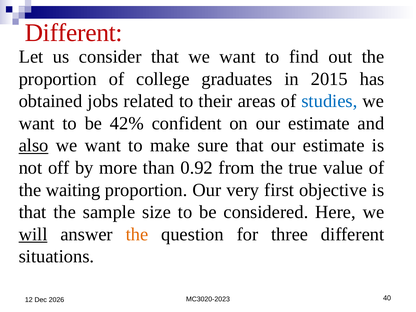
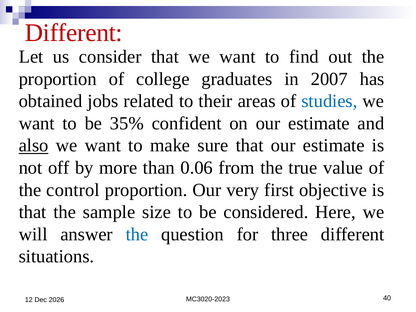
2015: 2015 -> 2007 (329, 79)
42%: 42% -> 35% (127, 123)
0.92: 0.92 -> 0.06 (197, 168)
waiting: waiting -> control (73, 190)
will underline: present -> none (33, 234)
the colour: orange -> blue (137, 234)
